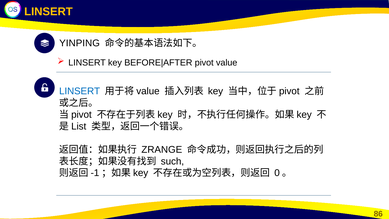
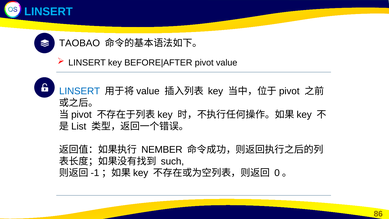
LINSERT colour: yellow -> light blue (48, 12)
YINPING: YINPING -> TAOBAO (80, 43)
ZRANGE: ZRANGE -> NEMBER (162, 150)
